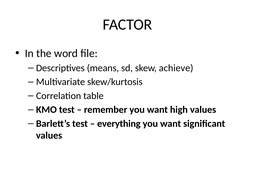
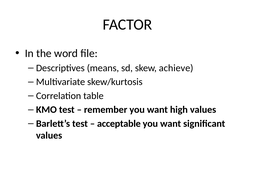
everything: everything -> acceptable (119, 124)
